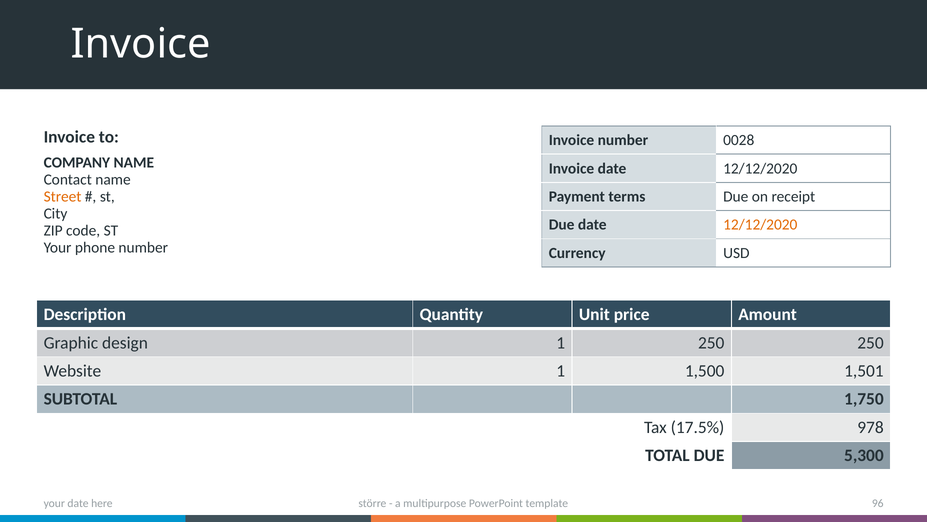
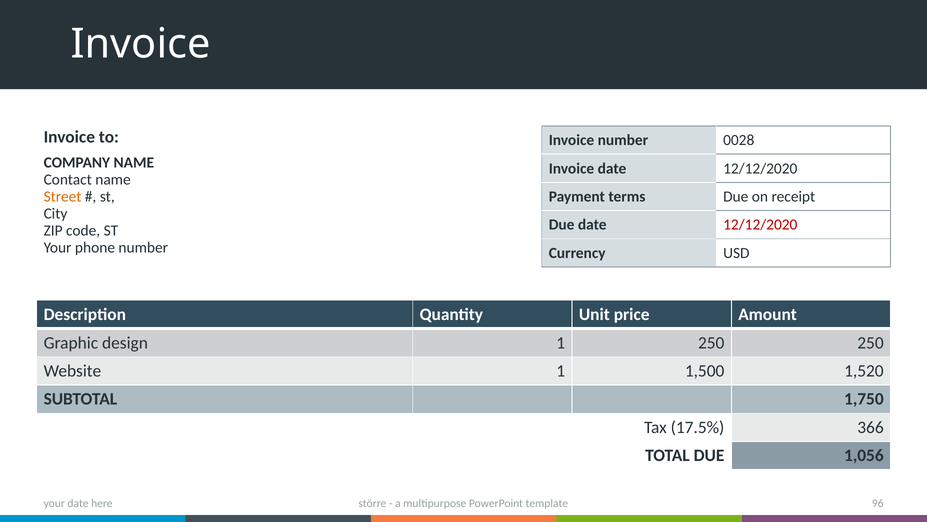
12/12/2020 colour: orange -> red (760, 225)
1,501: 1,501 -> 1,520 (864, 371)
978: 978 -> 366 (871, 427)
5,300: 5,300 -> 1,056 (864, 455)
